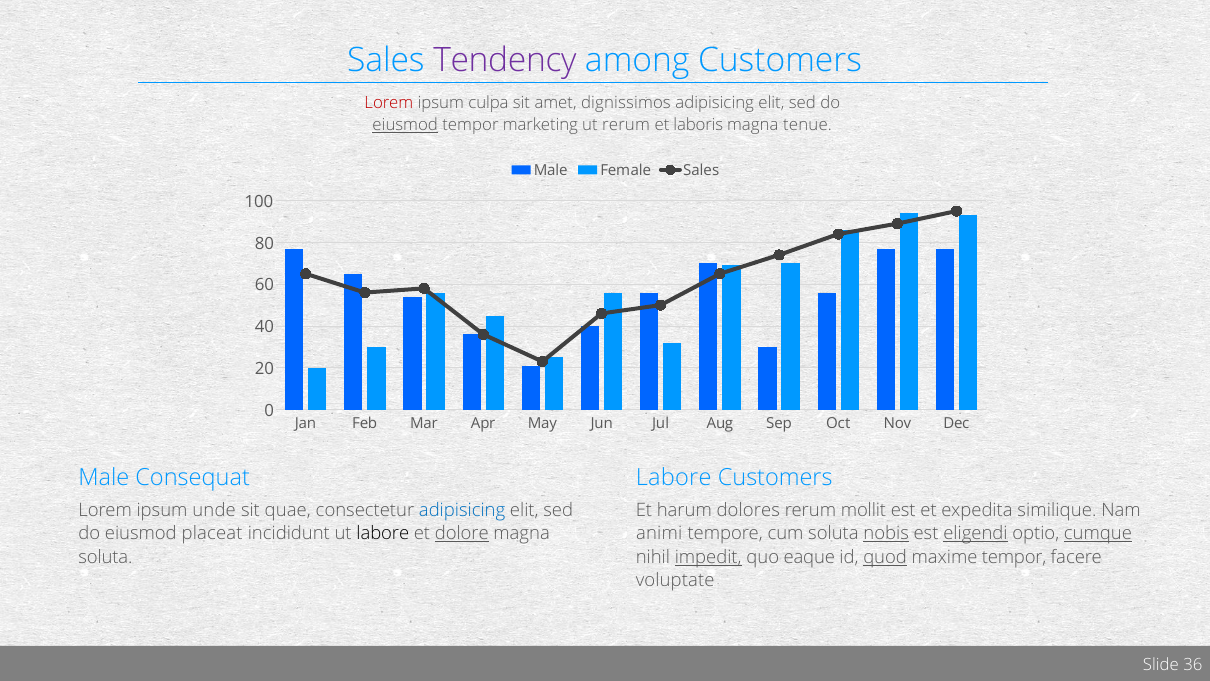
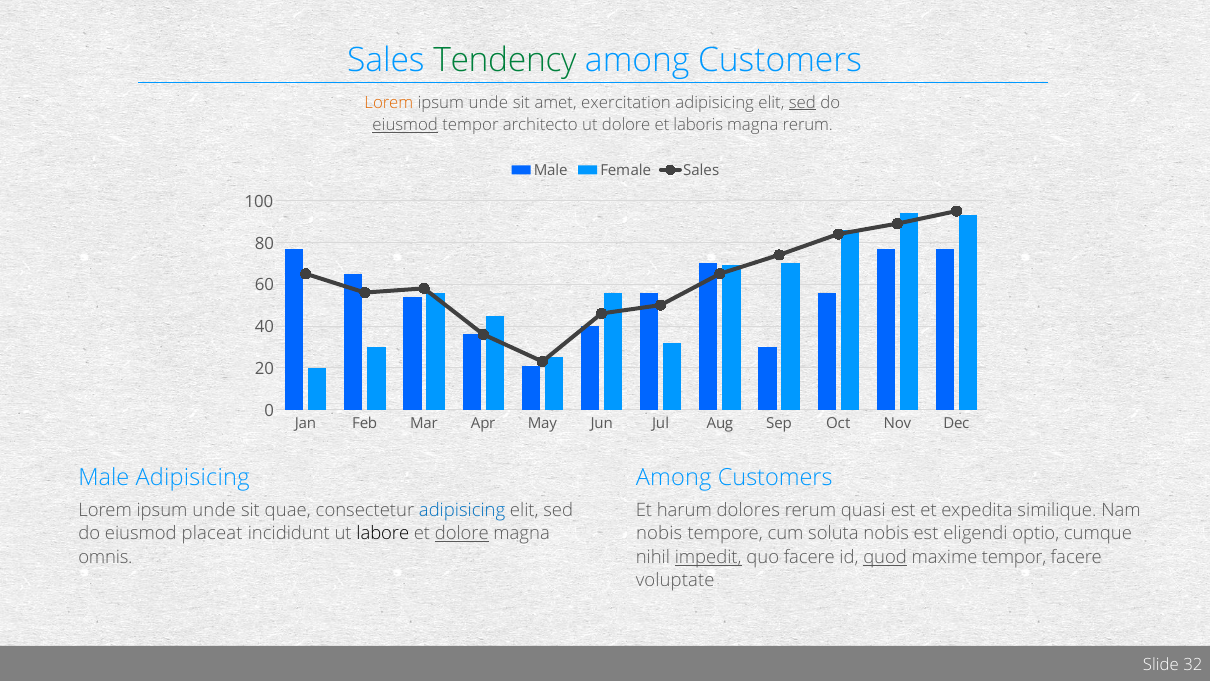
Tendency colour: purple -> green (505, 61)
Lorem colour: red -> orange (389, 103)
culpa: culpa -> unde (488, 103)
dignissimos: dignissimos -> exercitation (626, 103)
sed underline: none -> present (802, 103)
marketing: marketing -> architecto (540, 125)
ut rerum: rerum -> dolore (626, 125)
magna tenue: tenue -> rerum (808, 125)
Male Consequat: Consequat -> Adipisicing (193, 477)
Labore: Labore -> Among (674, 477)
mollit: mollit -> quasi (863, 510)
animi: animi -> nobis (659, 533)
nobis underline: present -> none (886, 533)
eligendi underline: present -> none (975, 533)
cumque underline: present -> none (1098, 533)
soluta: soluta -> omnis (105, 557)
quo eaque: eaque -> facere (809, 557)
36: 36 -> 32 (1193, 665)
